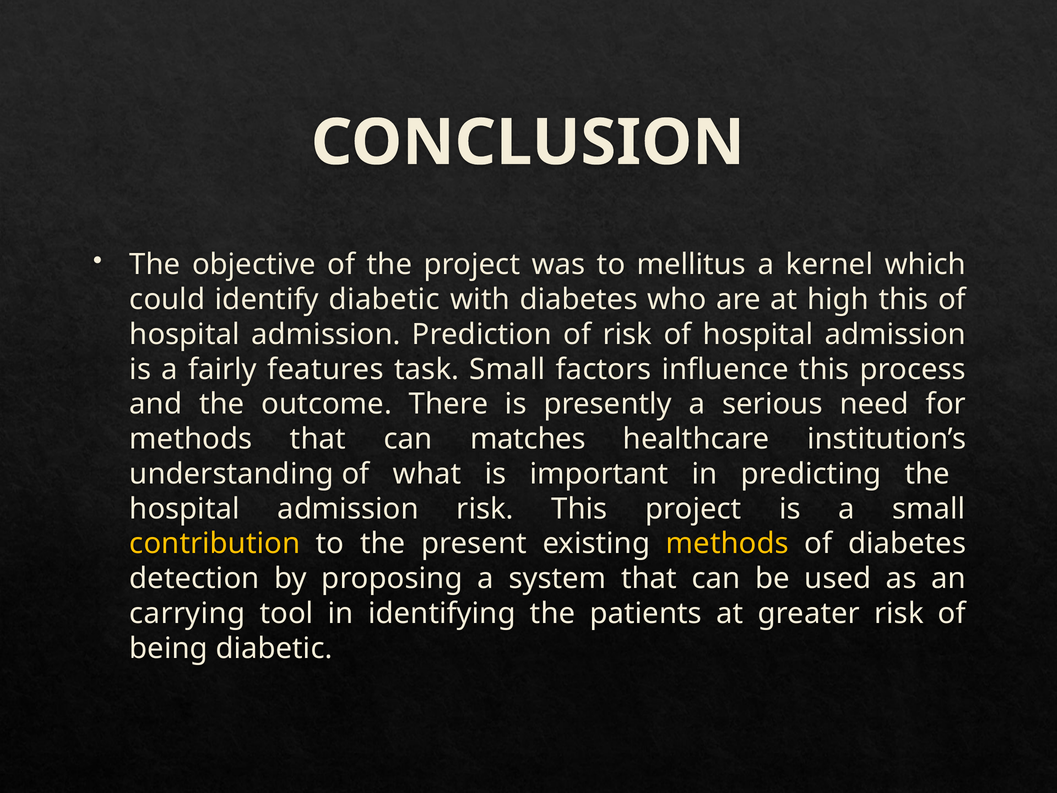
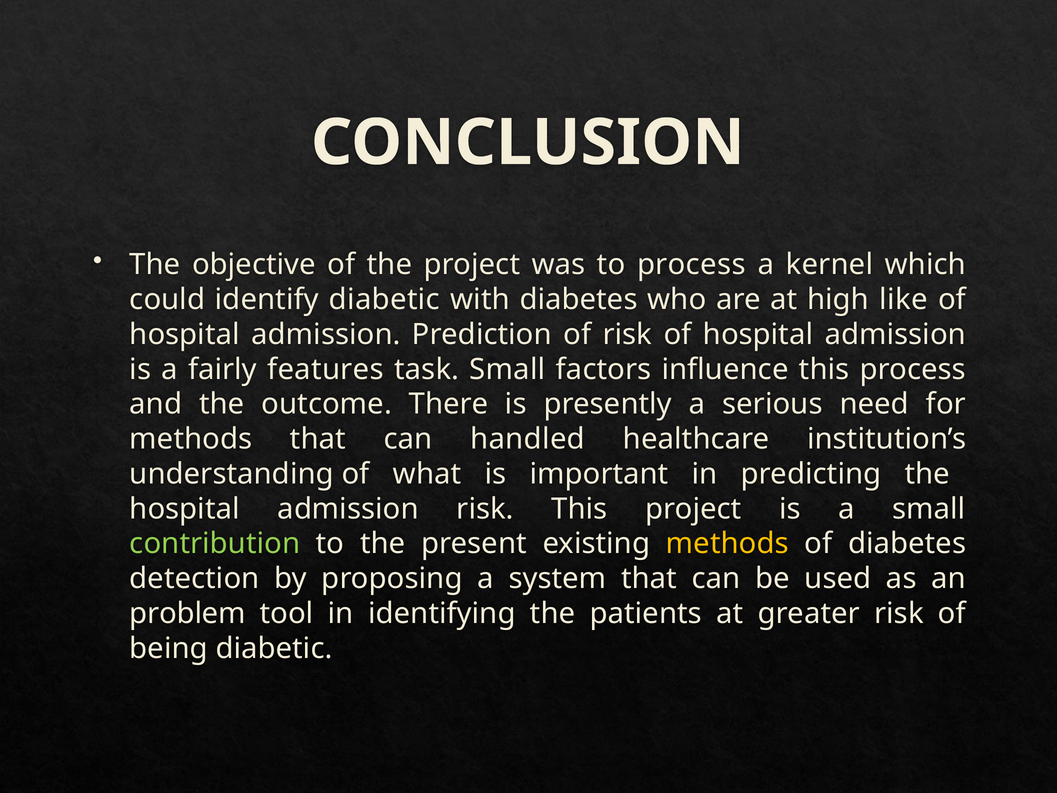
to mellitus: mellitus -> process (691, 265)
high this: this -> like (903, 299)
matches: matches -> handled (528, 439)
contribution colour: yellow -> light green (215, 544)
carrying: carrying -> problem (188, 613)
